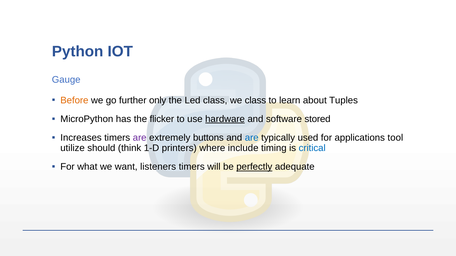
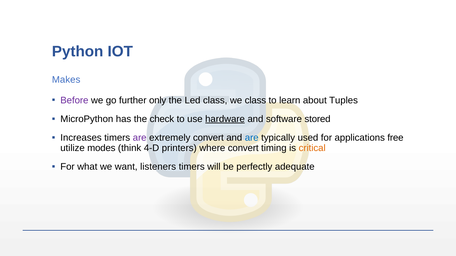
Gauge: Gauge -> Makes (66, 80)
Before colour: orange -> purple (74, 100)
flicker: flicker -> check (162, 119)
extremely buttons: buttons -> convert (208, 138)
tool: tool -> free (395, 138)
should: should -> modes (101, 148)
1-D: 1-D -> 4-D (152, 148)
where include: include -> convert (243, 148)
critical colour: blue -> orange (312, 148)
perfectly underline: present -> none (254, 167)
